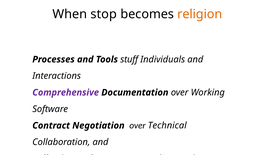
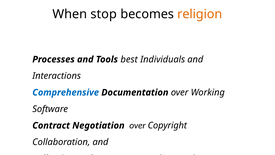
stuff: stuff -> best (129, 59)
Comprehensive colour: purple -> blue (66, 92)
Technical: Technical -> Copyright (167, 125)
